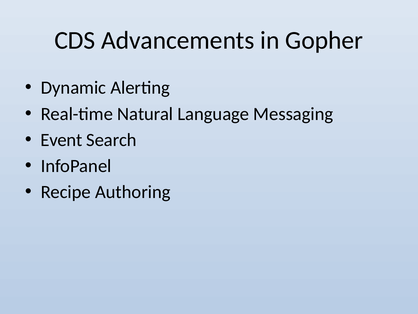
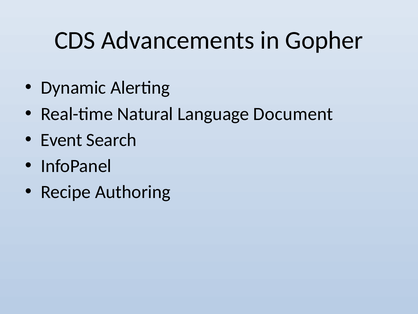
Messaging: Messaging -> Document (293, 114)
